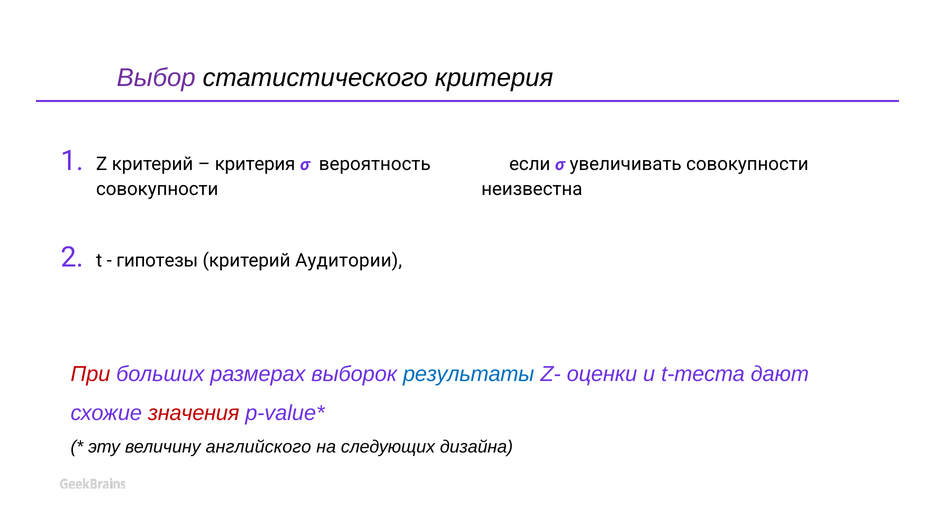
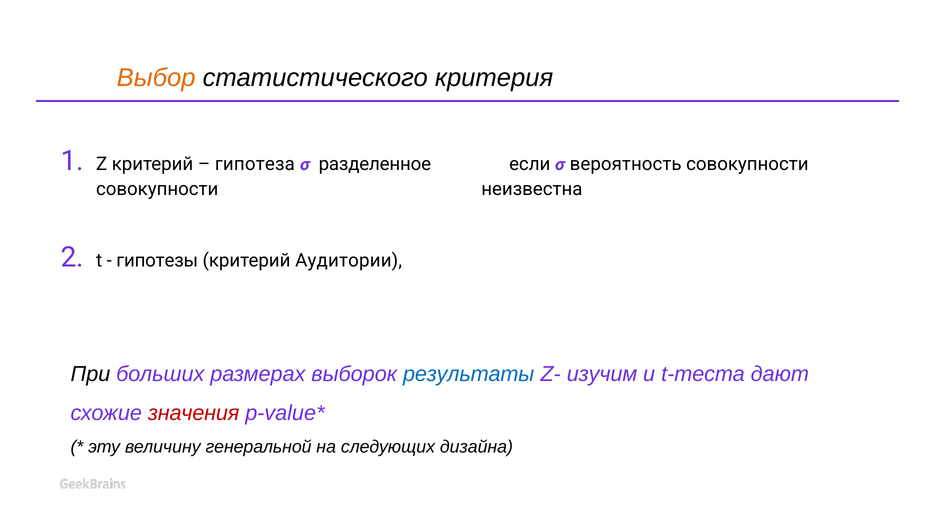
Выбор colour: purple -> orange (156, 78)
критерия: критерия -> гипотеза (255, 164)
вероятность: вероятность -> разделенное (375, 164)
увеличивать: увеличивать -> вероятность (626, 164)
При colour: red -> black (90, 374)
оценки: оценки -> изучим (602, 374)
английского: английского -> генеральной (259, 447)
